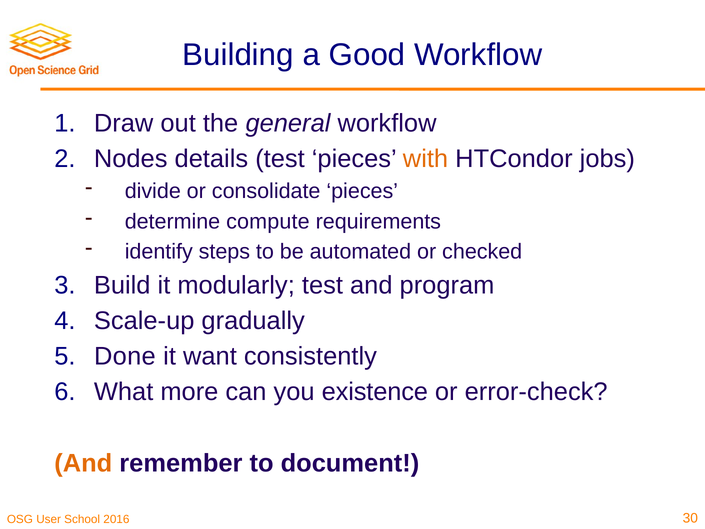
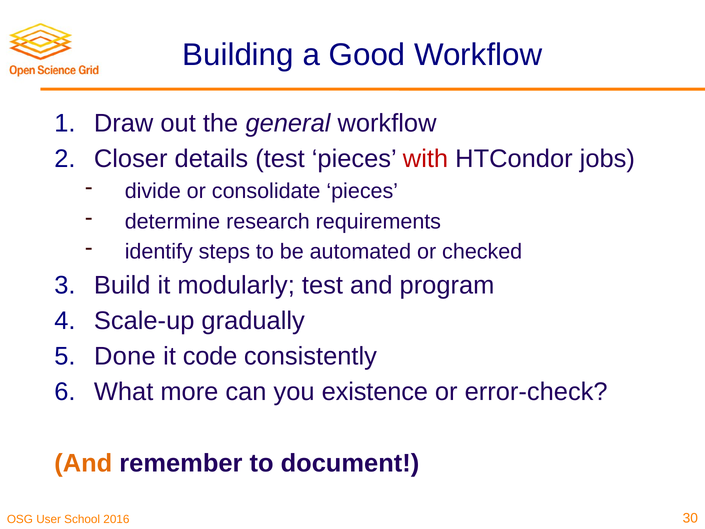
Nodes: Nodes -> Closer (131, 159)
with colour: orange -> red (425, 159)
compute: compute -> research (268, 221)
want: want -> code (210, 356)
